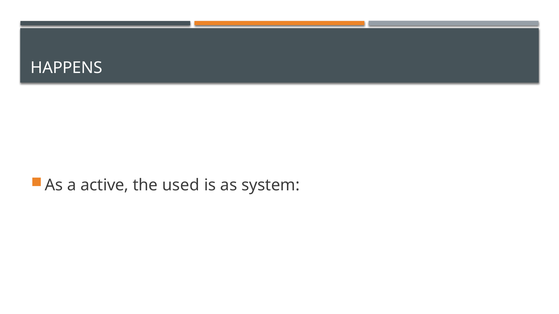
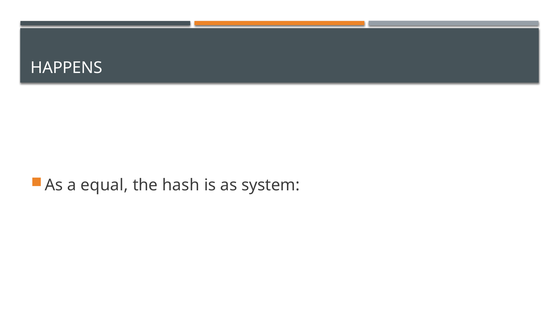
active: active -> equal (104, 185)
used: used -> hash (181, 185)
